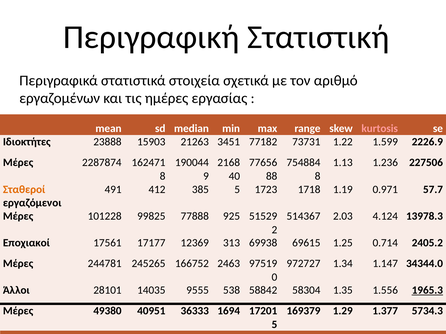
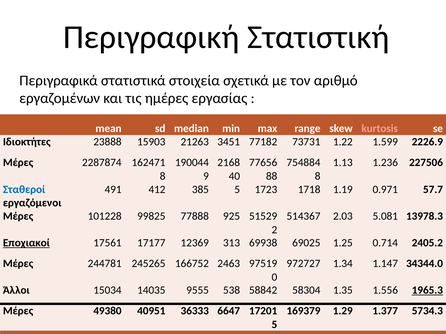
Σταθεροί colour: orange -> blue (24, 190)
4.124: 4.124 -> 5.081 (385, 216)
Εποχιακοί underline: none -> present (26, 243)
69615: 69615 -> 69025 (306, 243)
28101: 28101 -> 15034 (107, 291)
1694: 1694 -> 6647 (229, 311)
